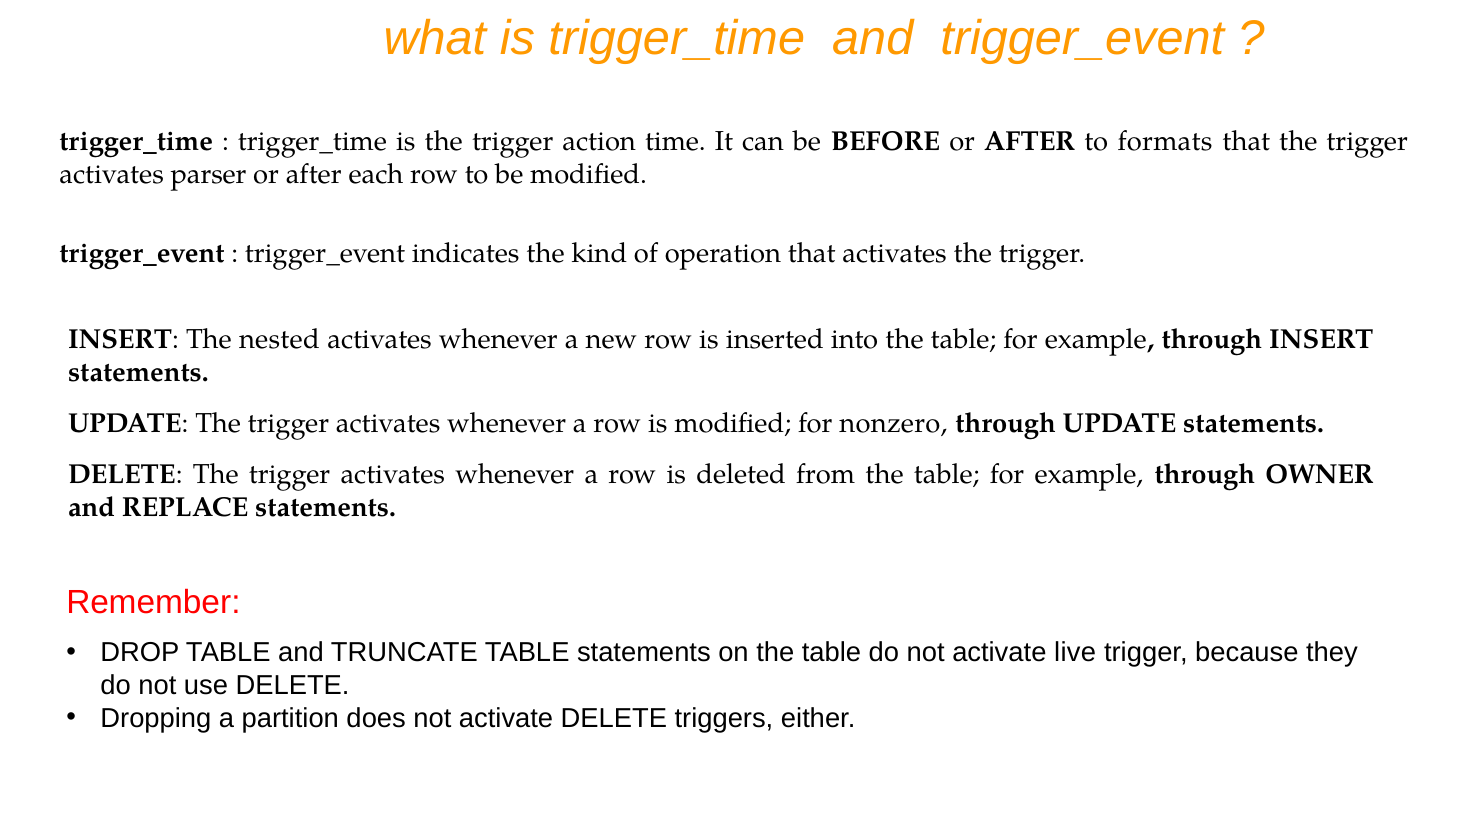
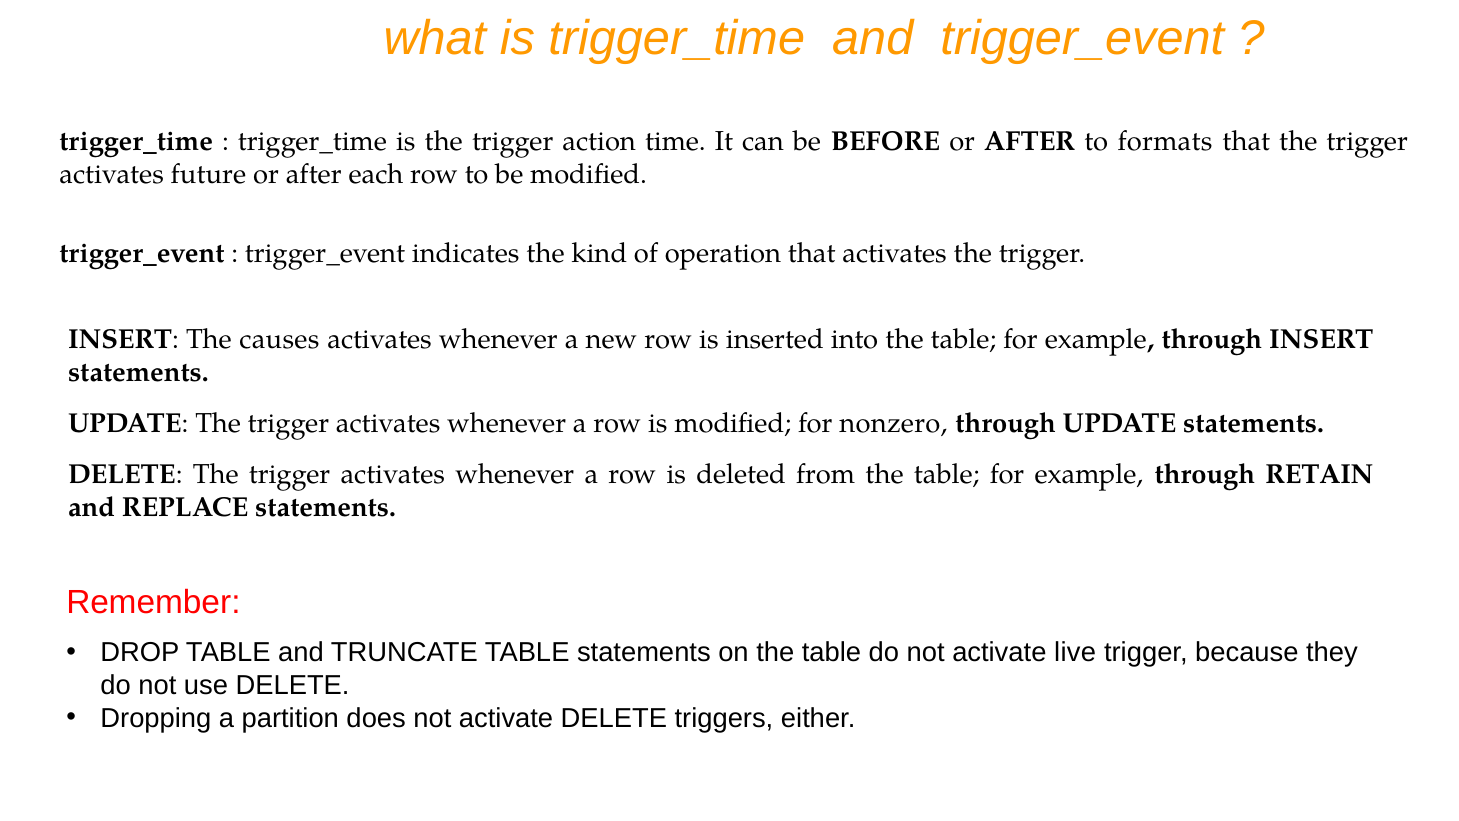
parser: parser -> future (208, 174)
nested: nested -> causes (279, 339)
OWNER: OWNER -> RETAIN (1319, 474)
